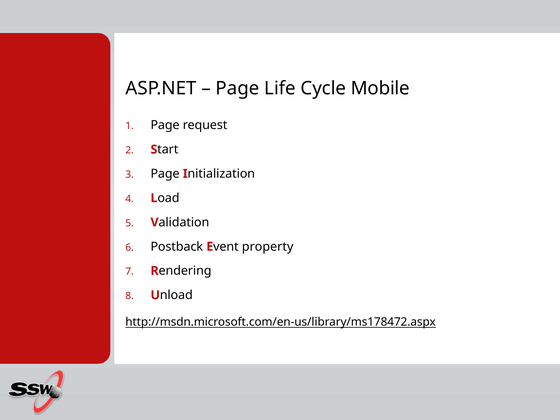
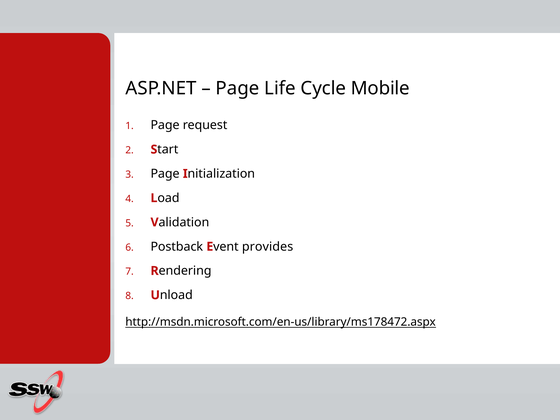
property: property -> provides (268, 247)
